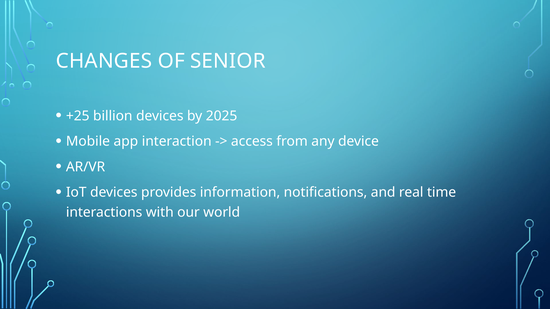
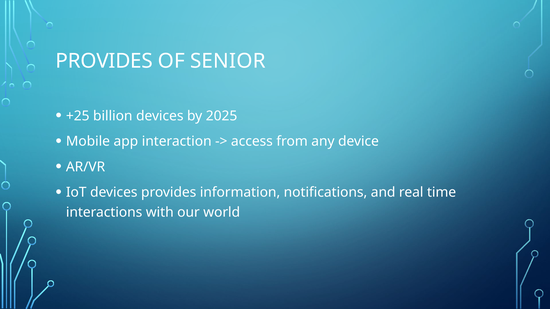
CHANGES: CHANGES -> PROVIDES (104, 61)
